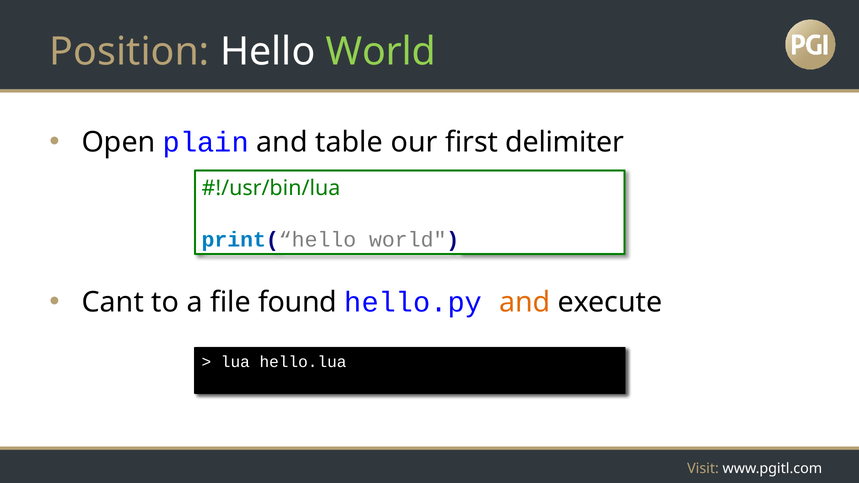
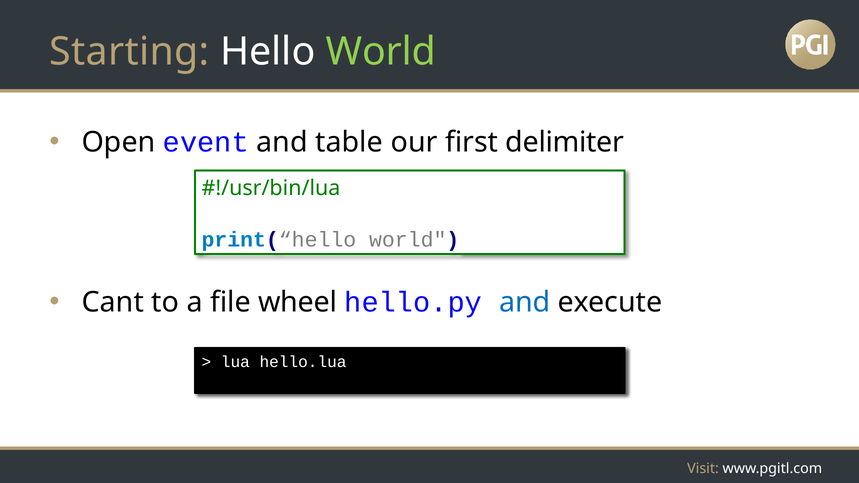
Position: Position -> Starting (129, 52)
plain: plain -> event (206, 142)
found: found -> wheel (298, 303)
and colour: orange -> blue (525, 303)
